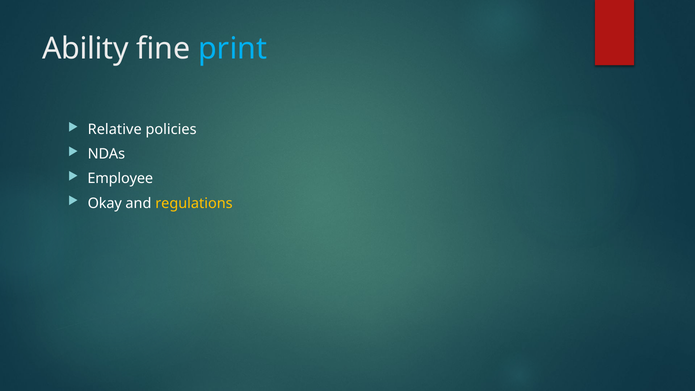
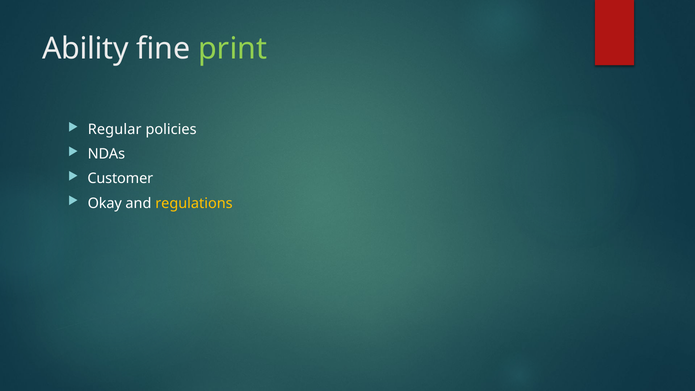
print colour: light blue -> light green (233, 49)
Relative: Relative -> Regular (115, 129)
Employee: Employee -> Customer (120, 179)
